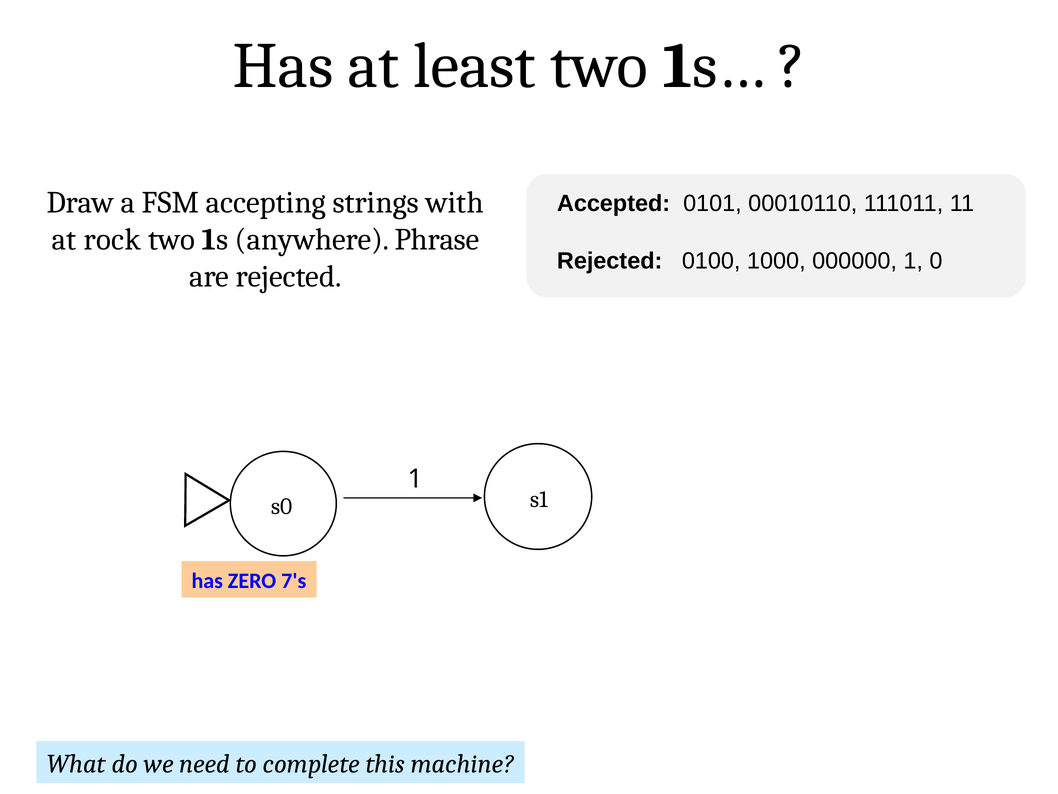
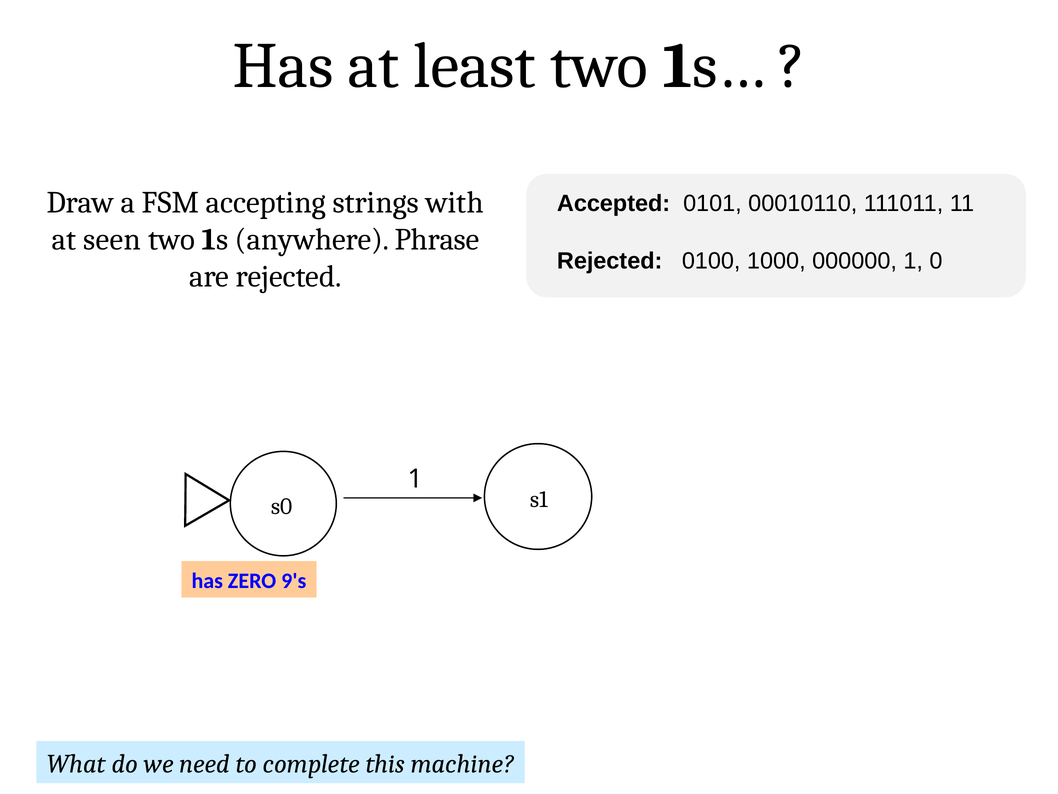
rock: rock -> seen (112, 239)
7's: 7's -> 9's (294, 580)
